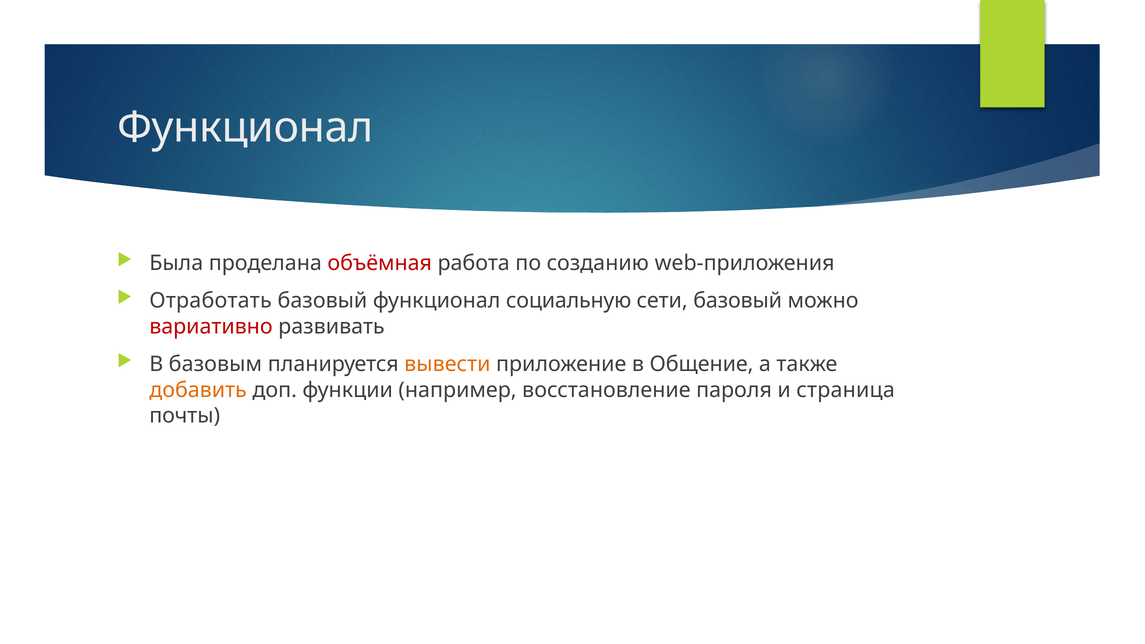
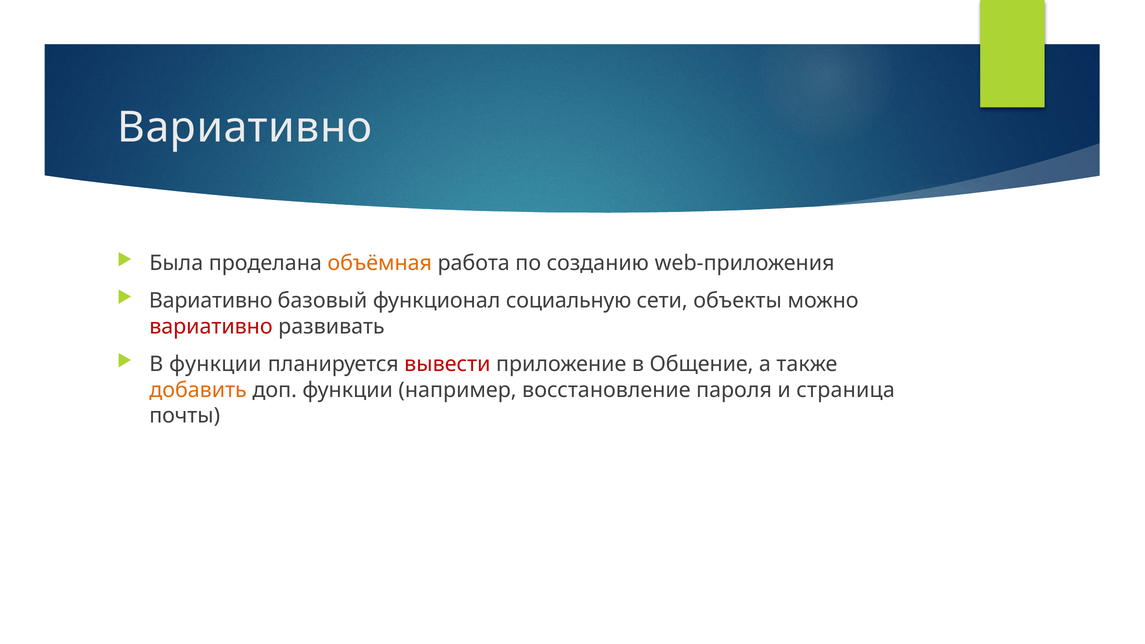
Функционал: Функционал -> Вариативно (245, 128)
объёмная colour: red -> orange (380, 263)
Отработать: Отработать -> Вариативно (211, 301)
сети базовый: базовый -> объекты (738, 301)
В базовым: базовым -> функции (215, 364)
вывести colour: orange -> red (447, 364)
